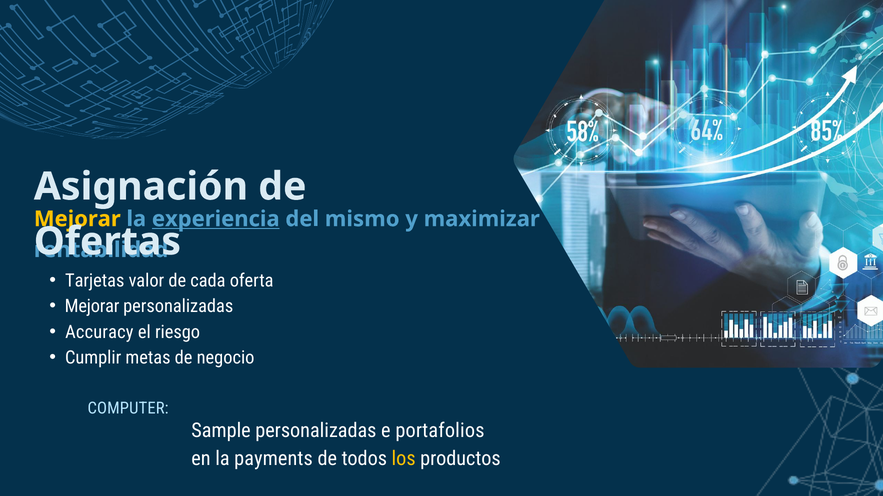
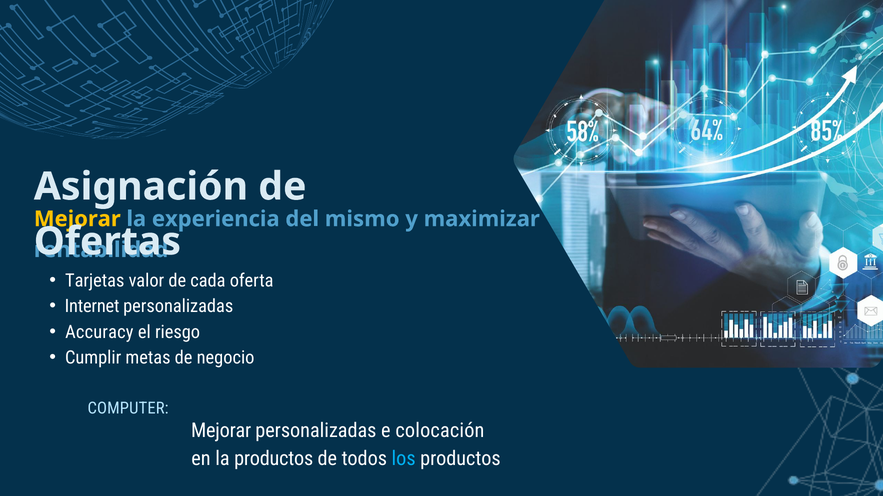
experiencia underline: present -> none (216, 219)
Mejorar: Mejorar -> Internet (92, 307)
Sample: Sample -> Mejorar (221, 431)
portafolios: portafolios -> colocación (440, 431)
la payments: payments -> productos (274, 459)
los colour: yellow -> light blue (404, 459)
